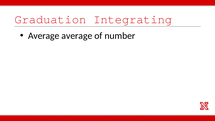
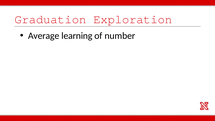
Integrating: Integrating -> Exploration (133, 19)
Average average: average -> learning (77, 36)
